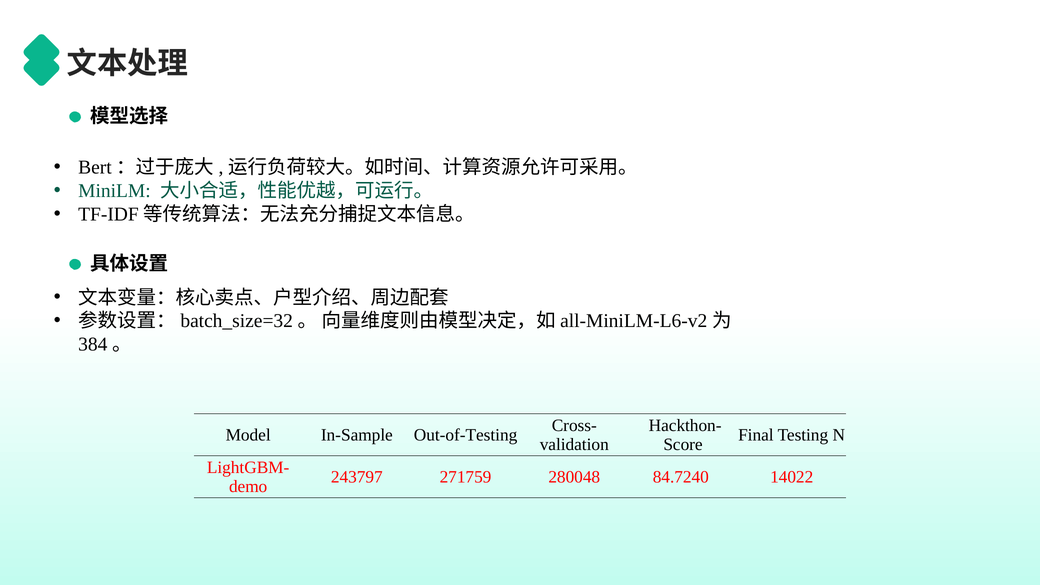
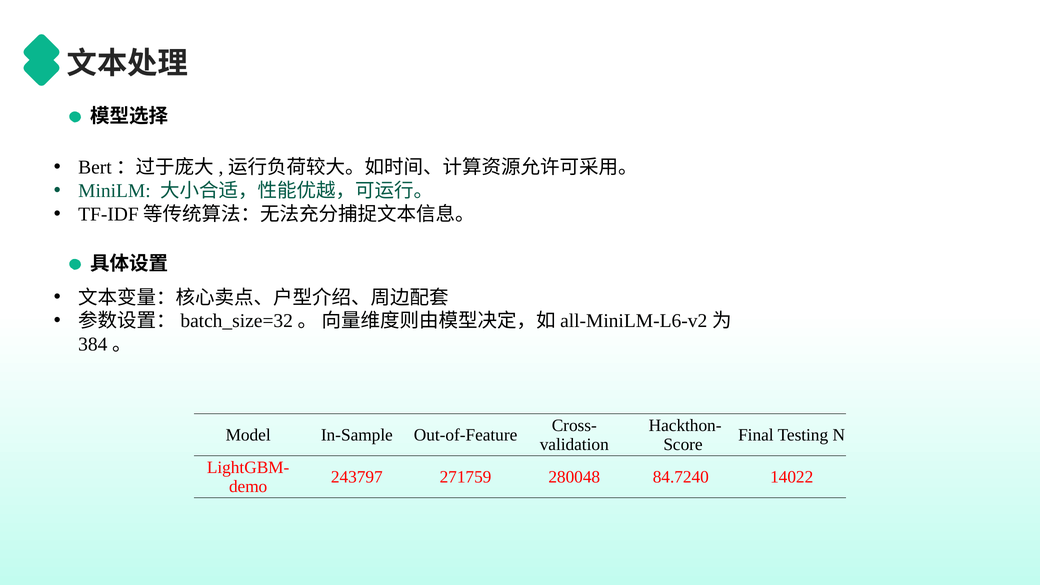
Out-of-Testing: Out-of-Testing -> Out-of-Feature (466, 435)
